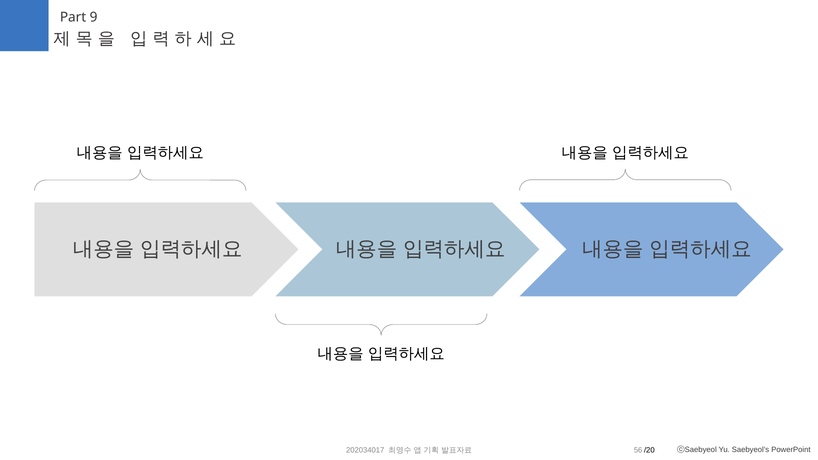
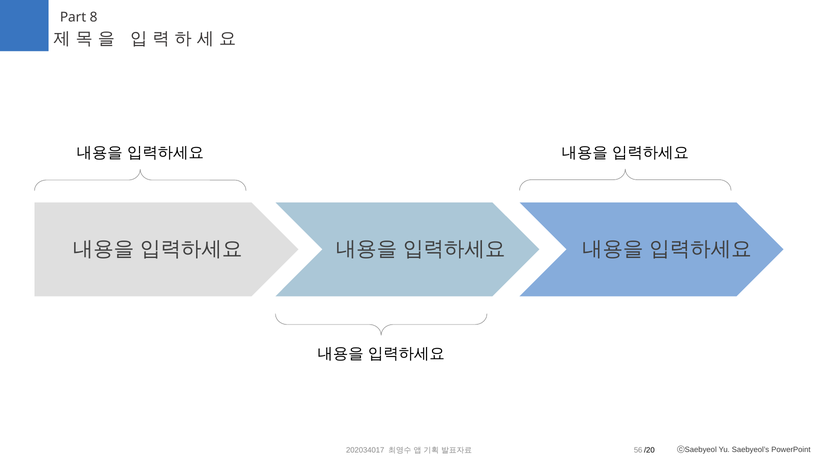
9: 9 -> 8 (94, 17)
